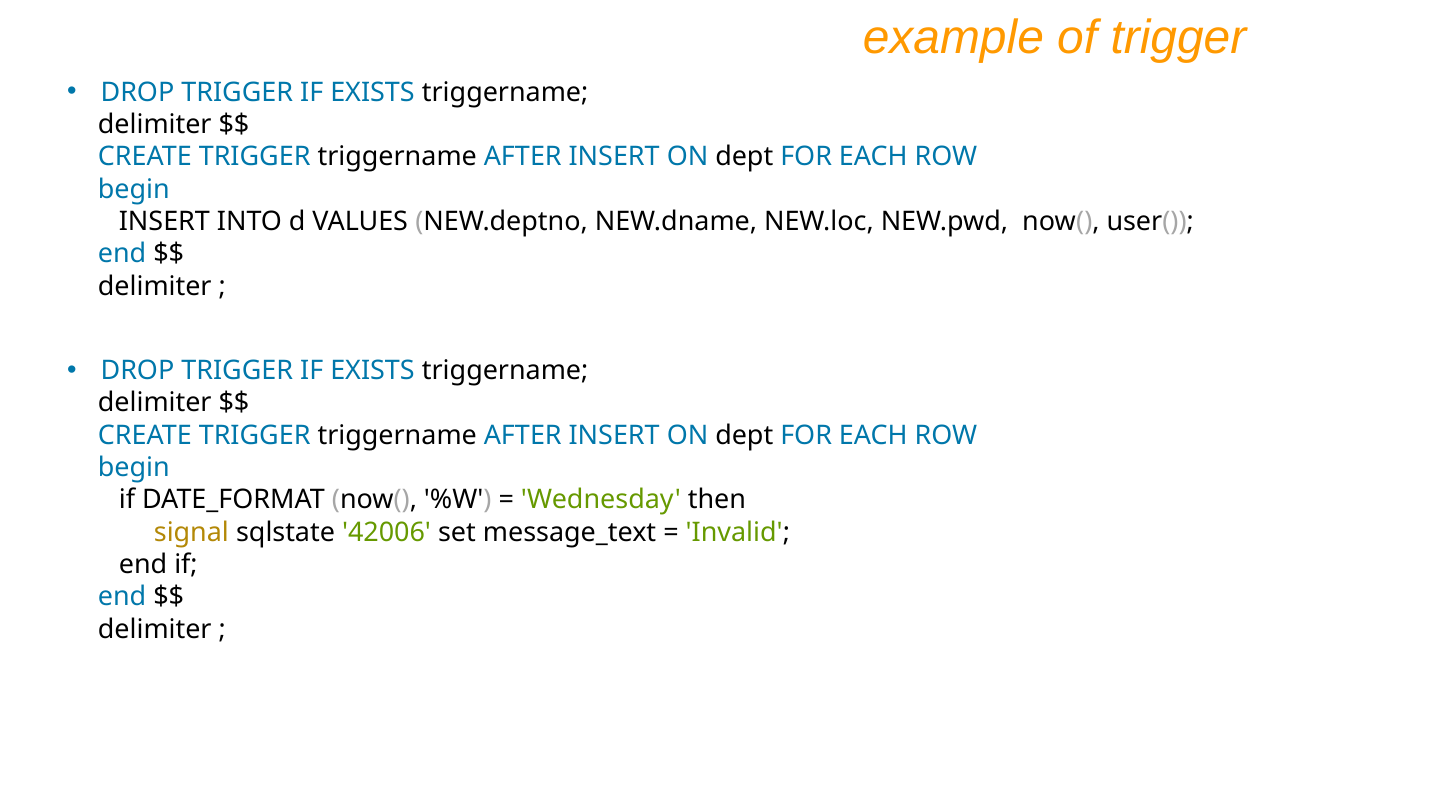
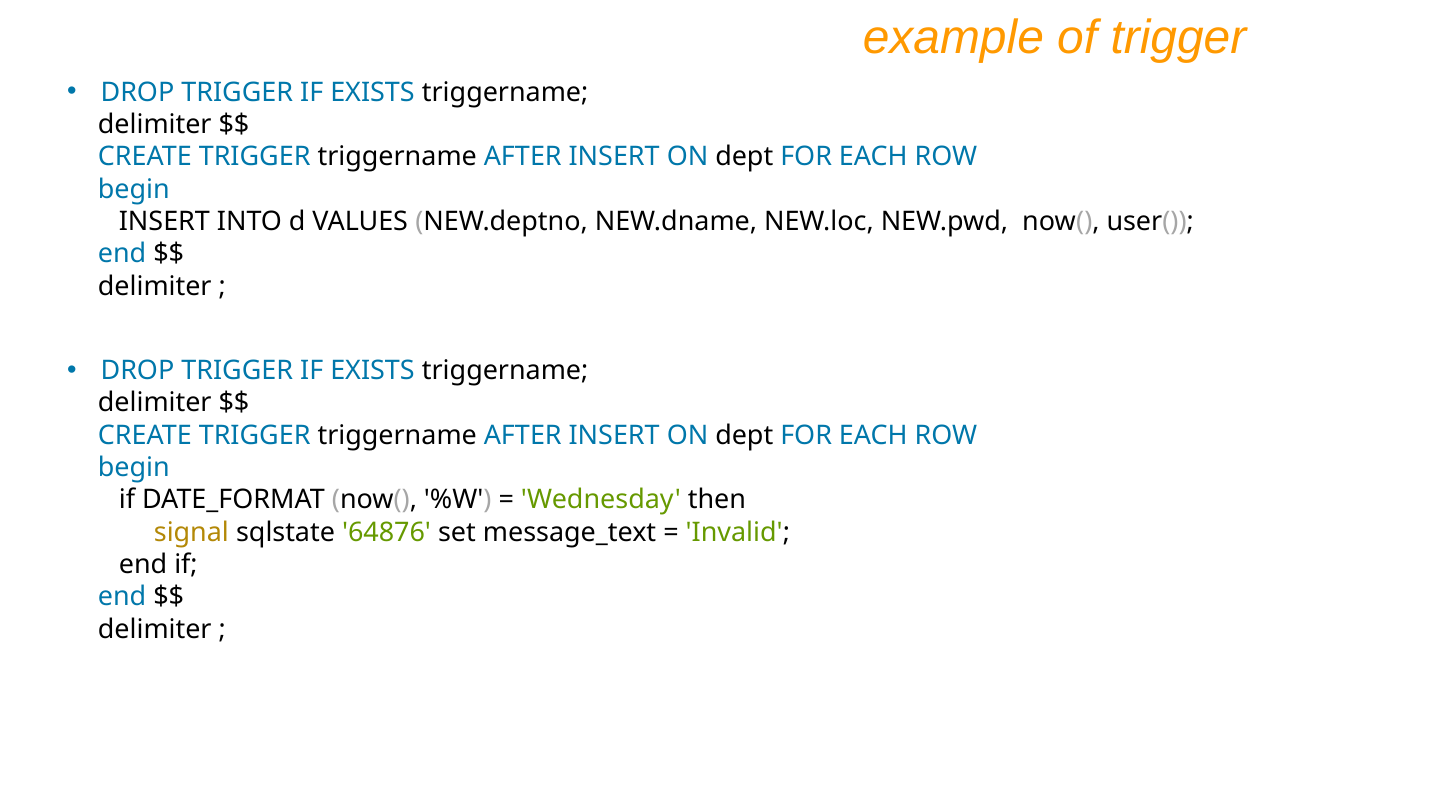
42006: 42006 -> 64876 (387, 533)
